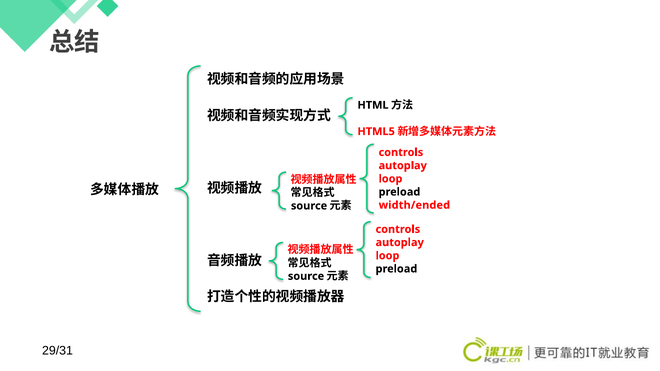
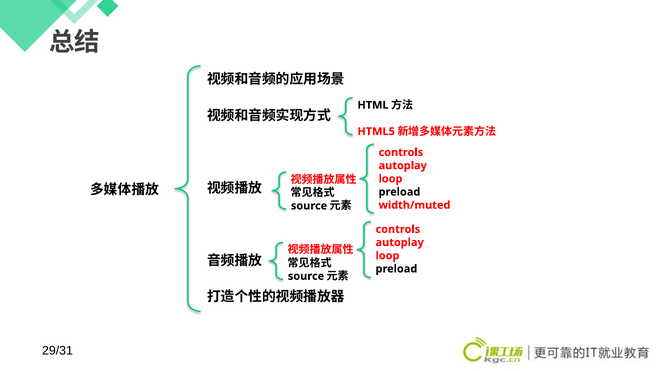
width/ended: width/ended -> width/muted (414, 205)
